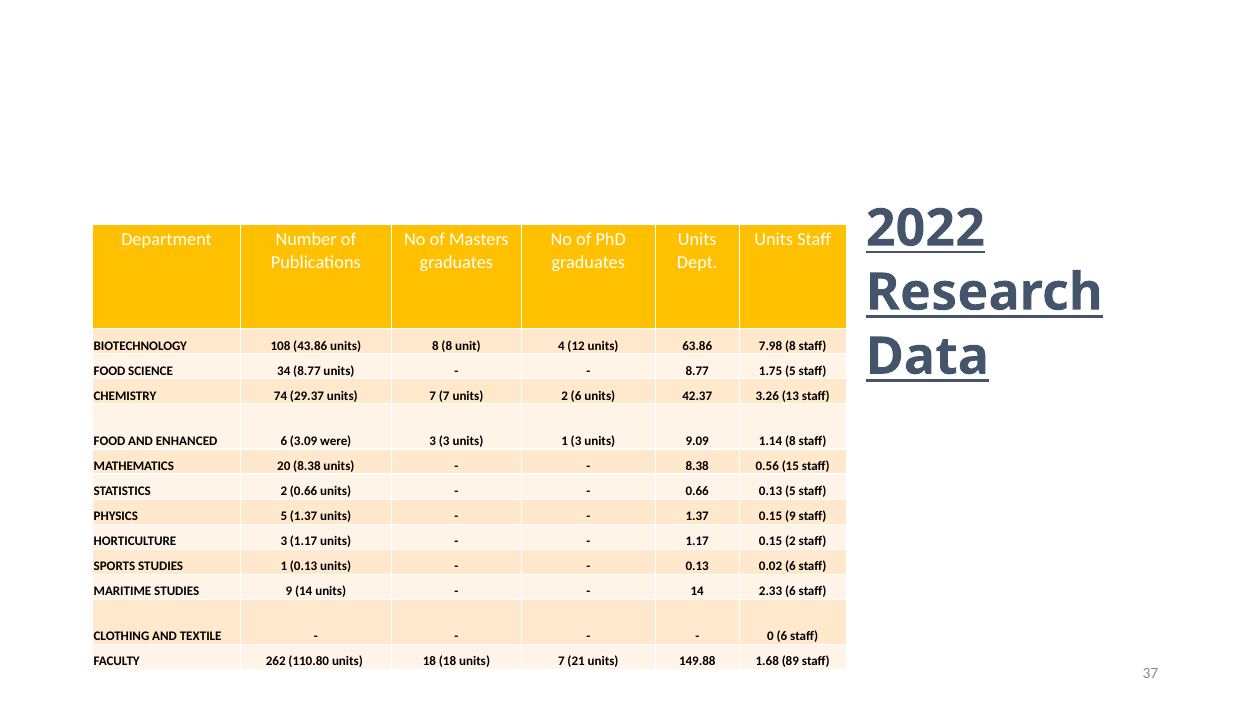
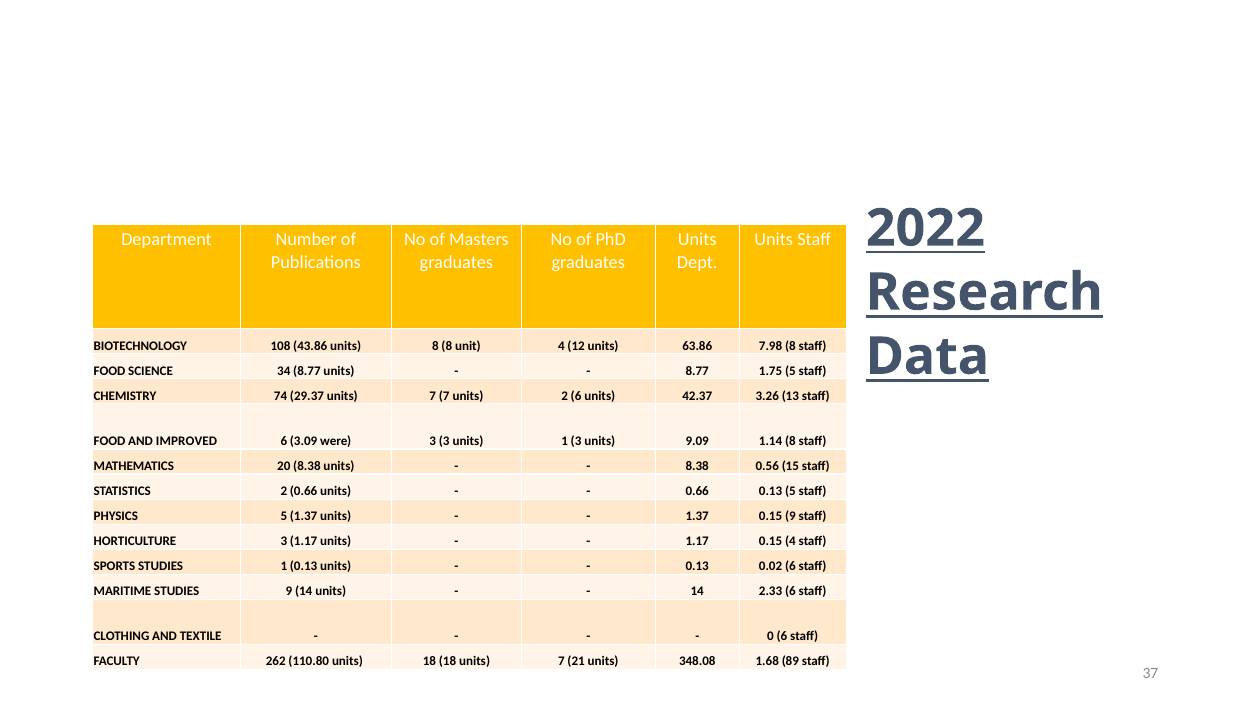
ENHANCED: ENHANCED -> IMPROVED (187, 441)
0.15 2: 2 -> 4 (790, 541)
149.88: 149.88 -> 348.08 (697, 661)
